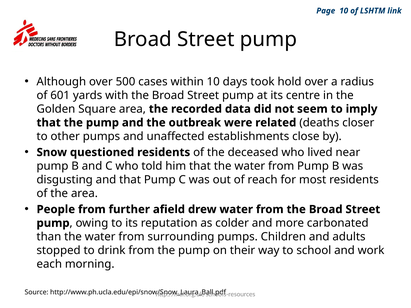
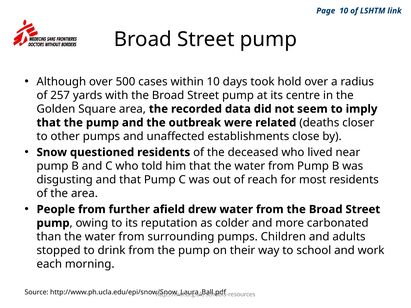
601: 601 -> 257 (60, 95)
